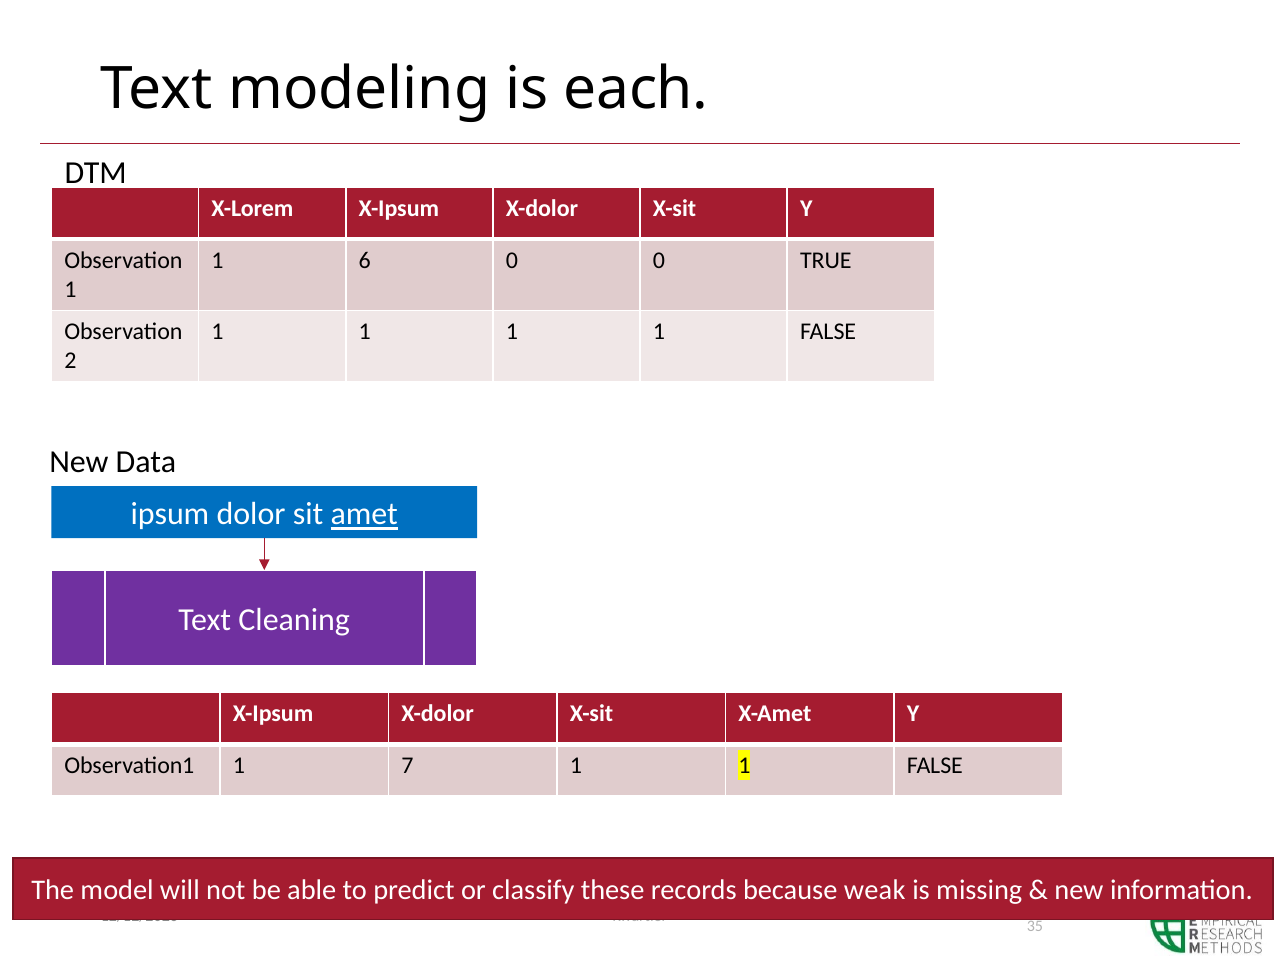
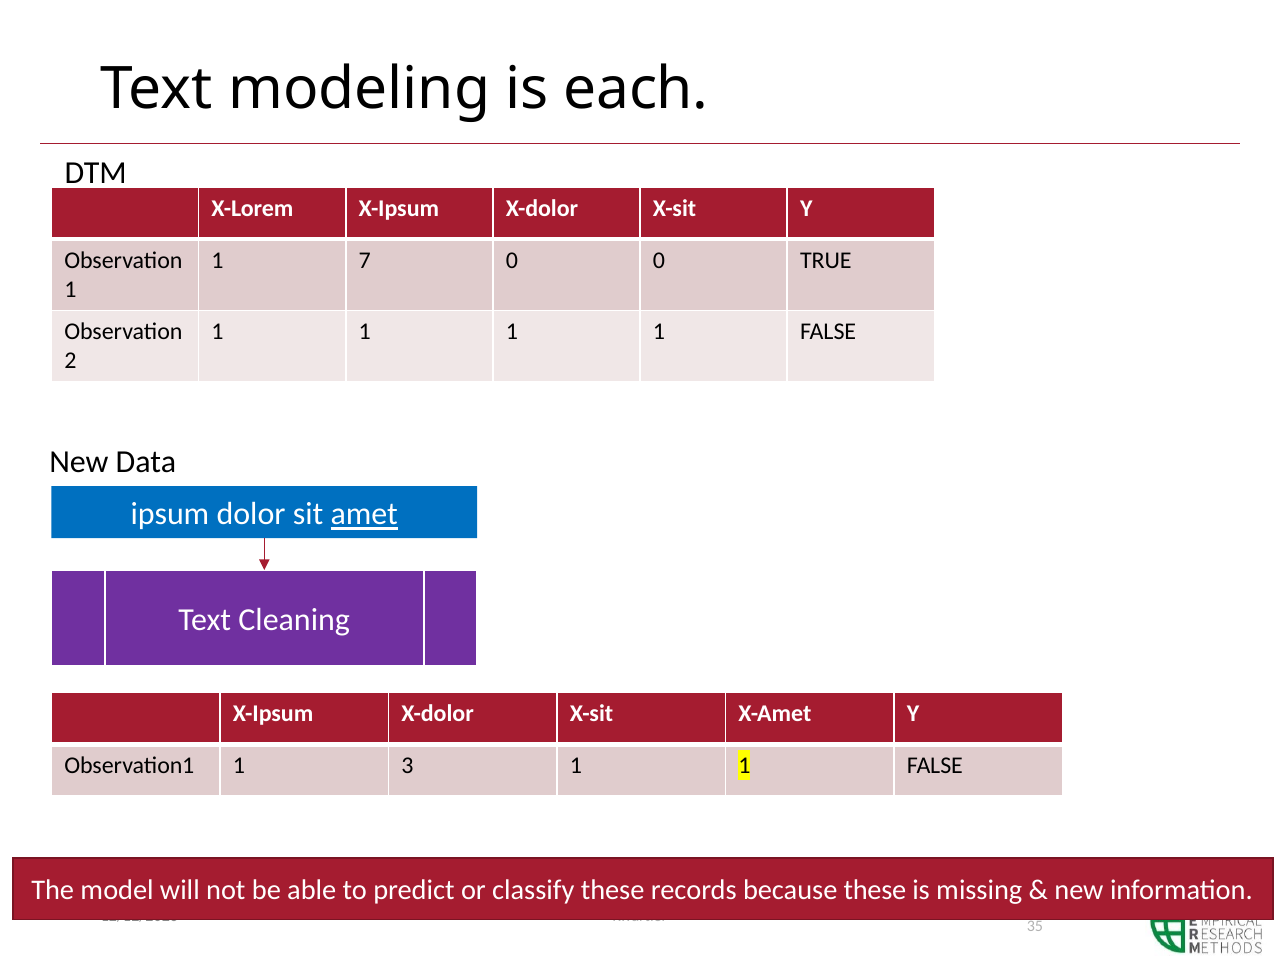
6: 6 -> 7 (365, 260)
7: 7 -> 3 (407, 765)
because weak: weak -> these (875, 891)
